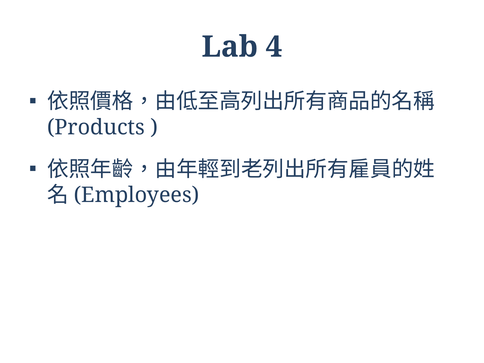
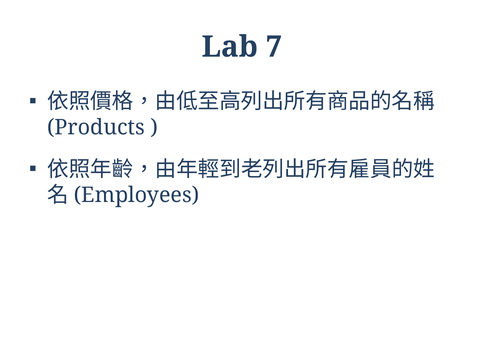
4: 4 -> 7 (274, 47)
